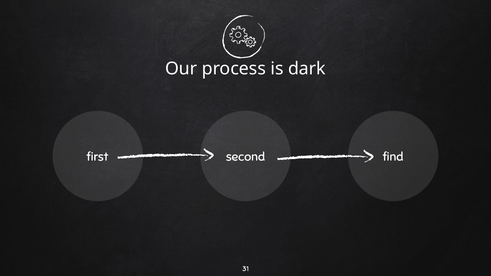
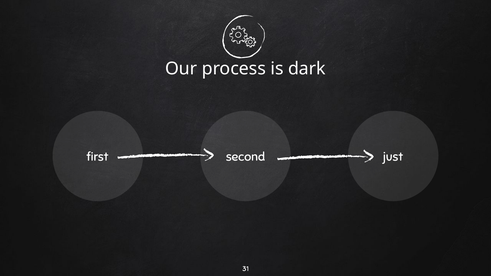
find: find -> just (393, 157)
